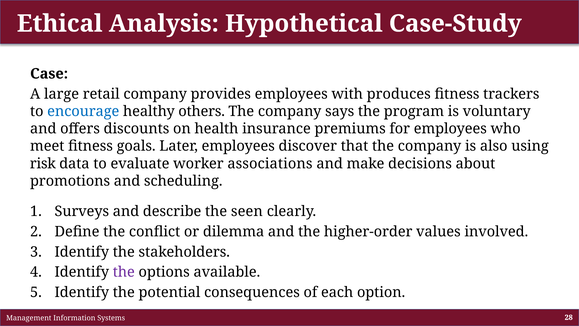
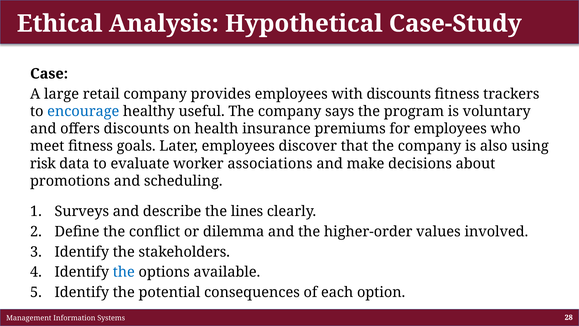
with produces: produces -> discounts (399, 94)
others: others -> useful (202, 111)
seen: seen -> lines (247, 211)
the colour: purple -> blue (124, 272)
